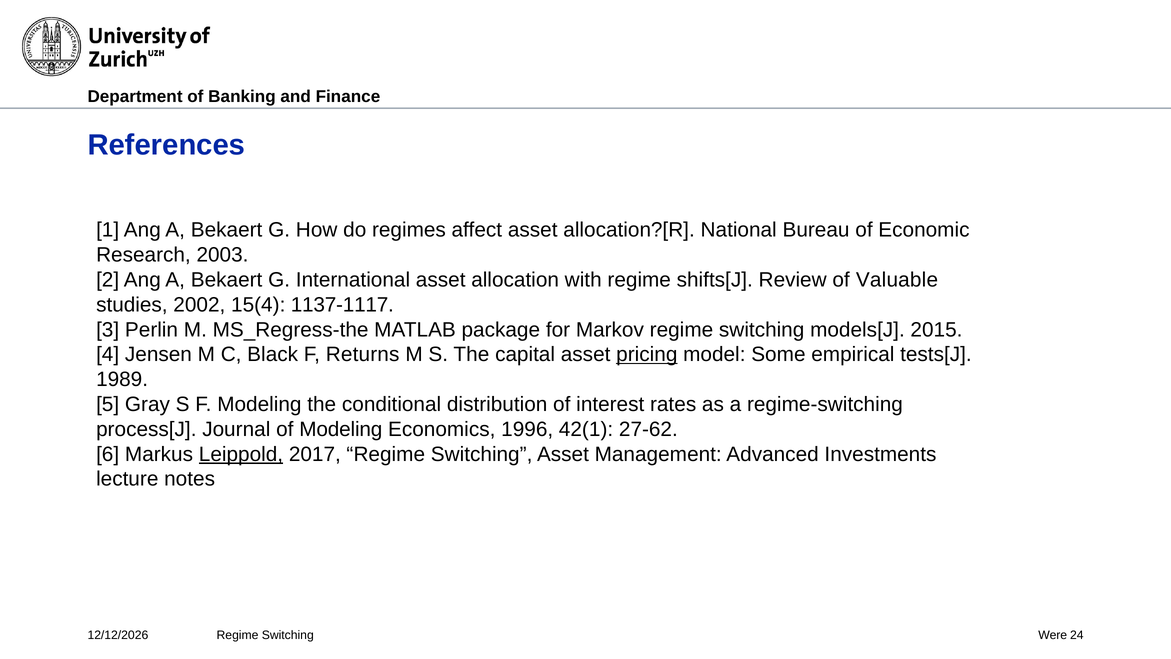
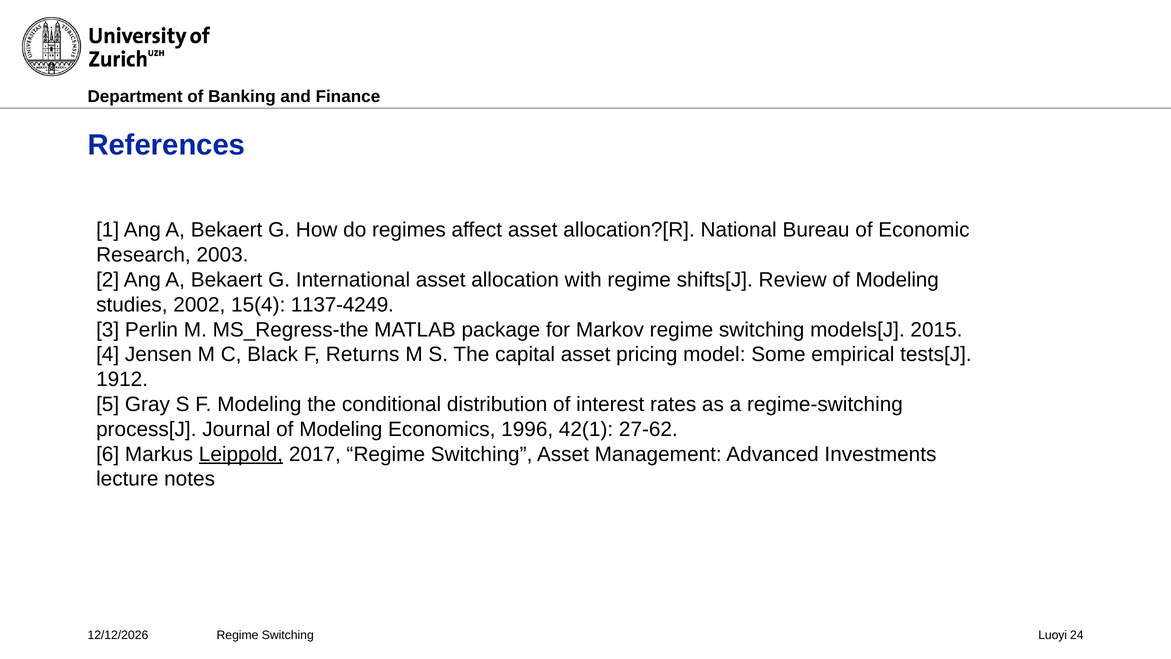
Review of Valuable: Valuable -> Modeling (897, 280)
1137-1117: 1137-1117 -> 1137-4249 (342, 305)
pricing underline: present -> none (647, 354)
1989: 1989 -> 1912 (122, 379)
Were: Were -> Luoyi (1053, 635)
